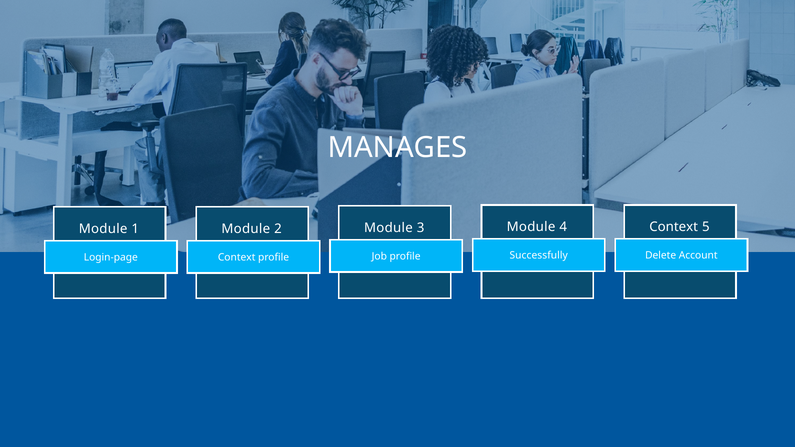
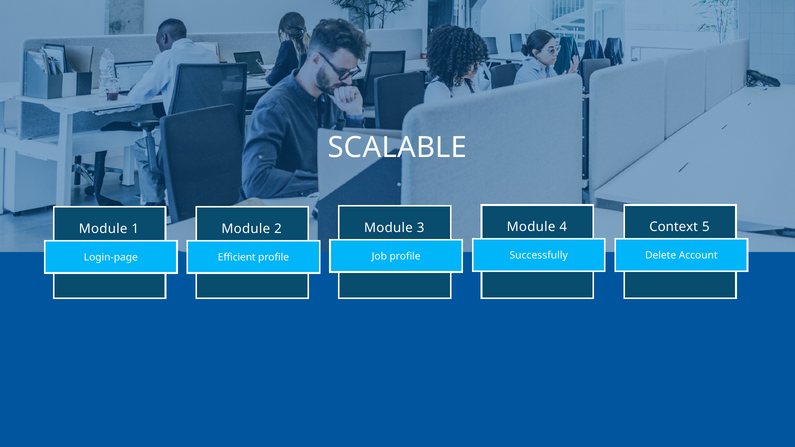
MANAGES: MANAGES -> SCALABLE (397, 148)
Login-page Context: Context -> Efficient (237, 257)
